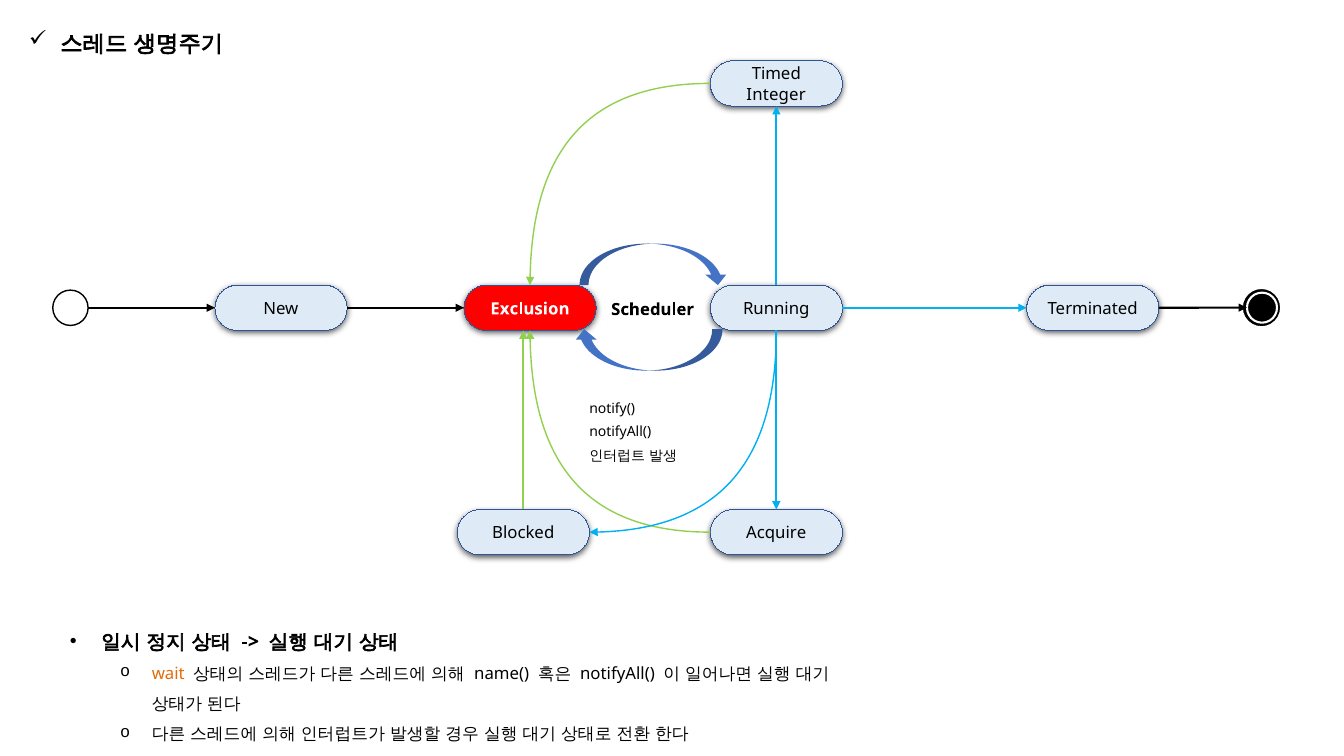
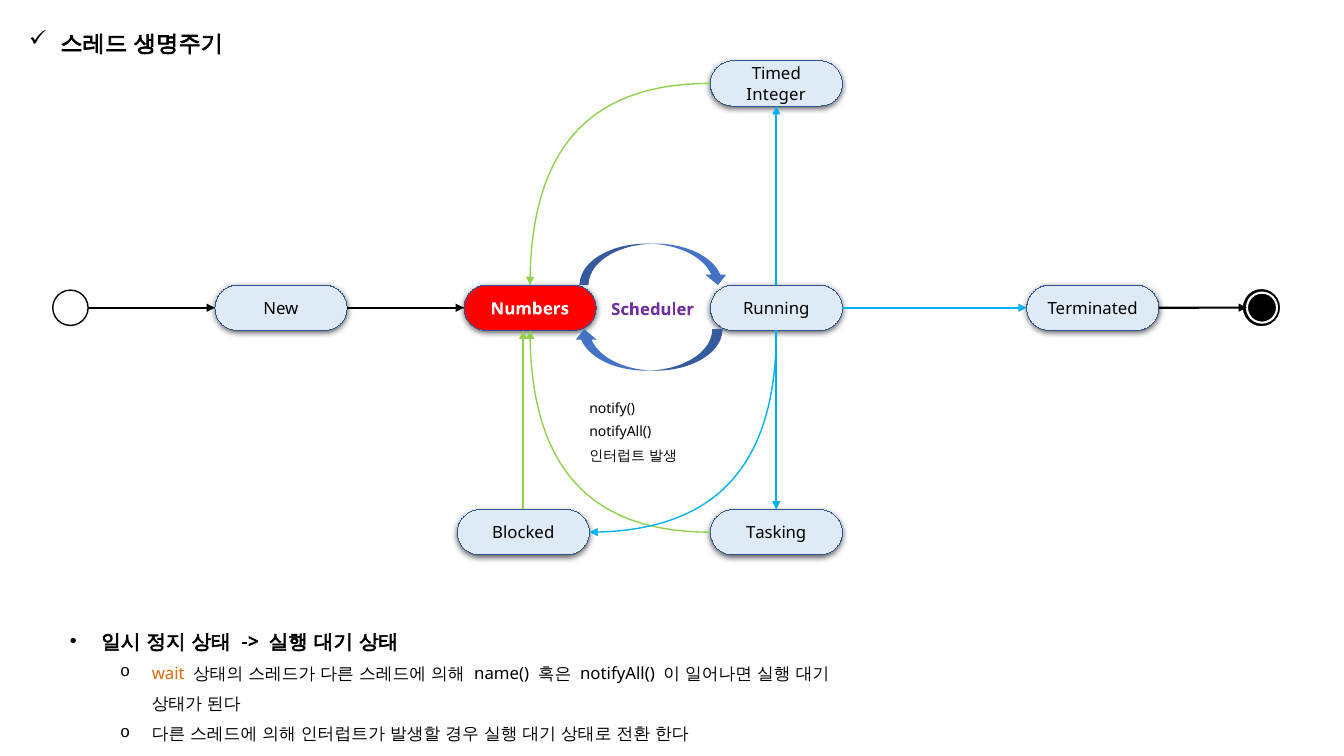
Exclusion: Exclusion -> Numbers (530, 309)
Scheduler colour: black -> purple (653, 310)
Acquire: Acquire -> Tasking (776, 533)
